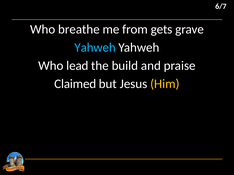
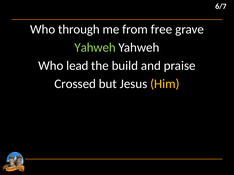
breathe: breathe -> through (79, 29)
gets: gets -> free (161, 29)
Yahweh colour: light blue -> light green (95, 48)
Claimed: Claimed -> Crossed (75, 84)
